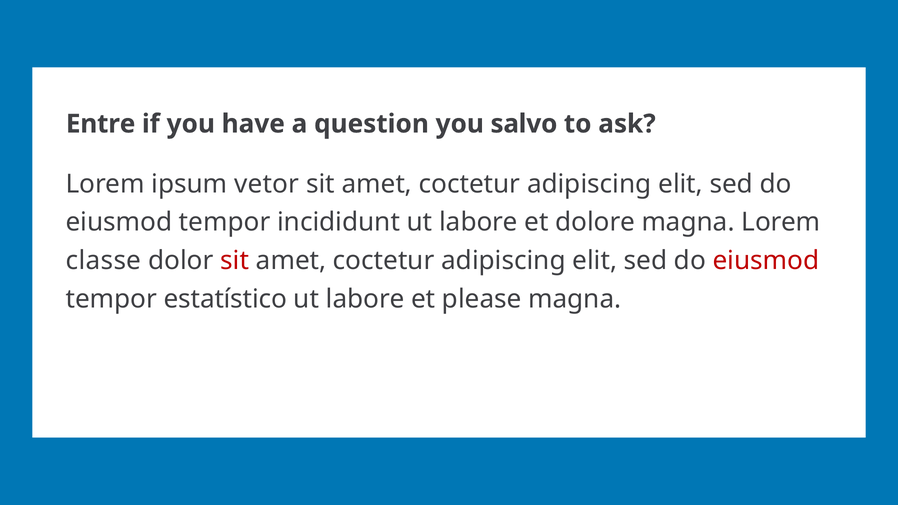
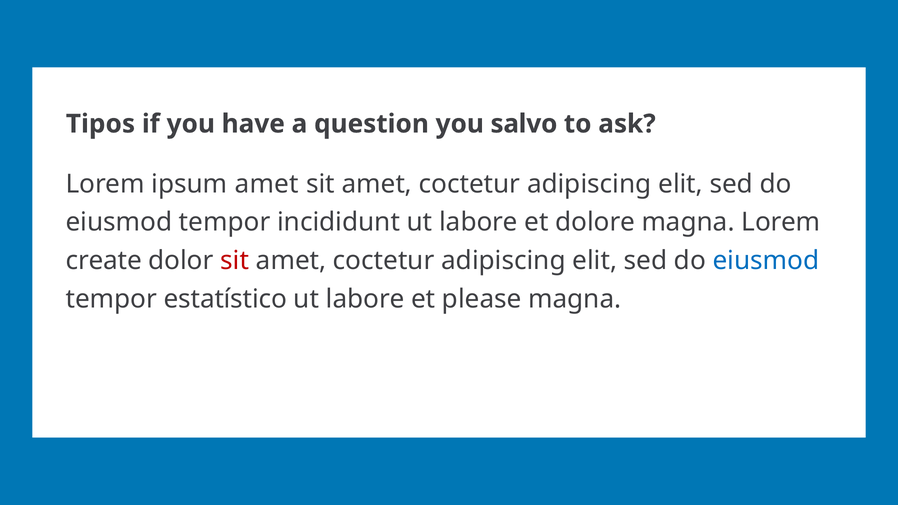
Entre: Entre -> Tipos (100, 124)
ipsum vetor: vetor -> amet (267, 184)
classe: classe -> create (104, 261)
eiusmod colour: red -> blue (766, 261)
